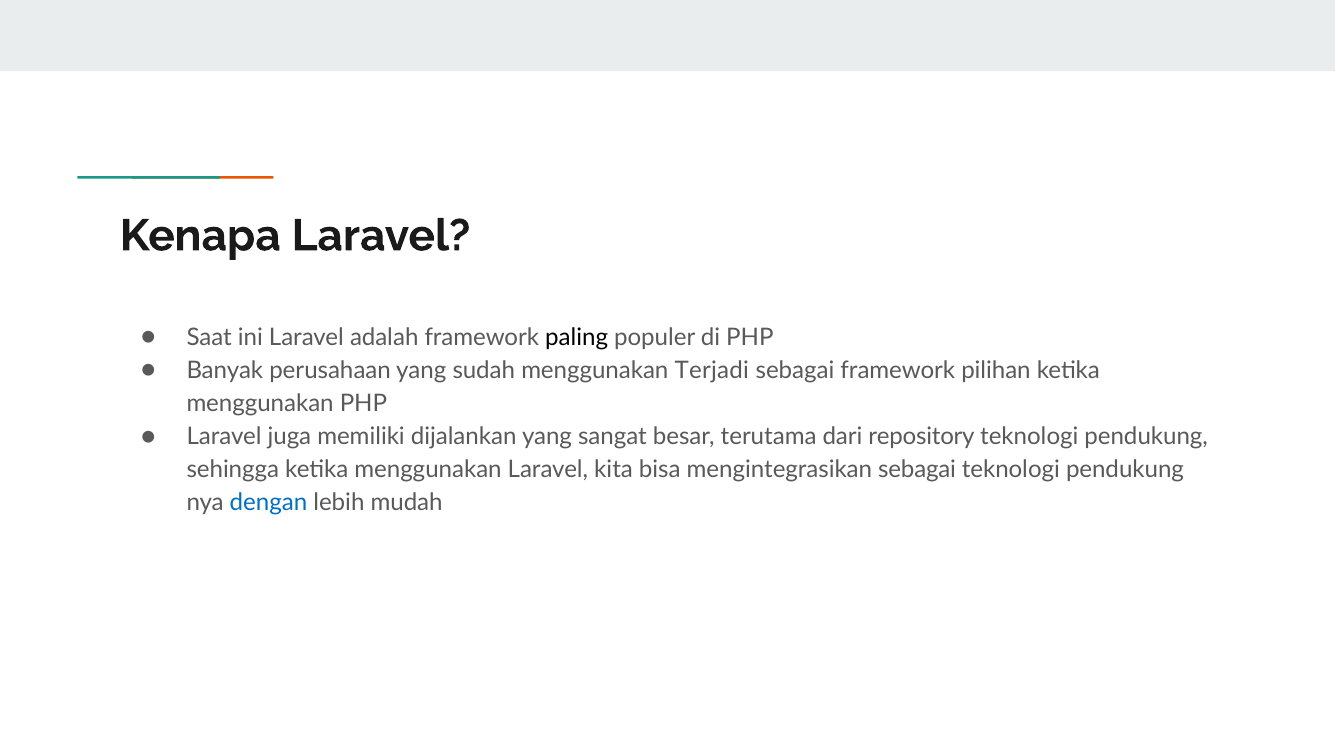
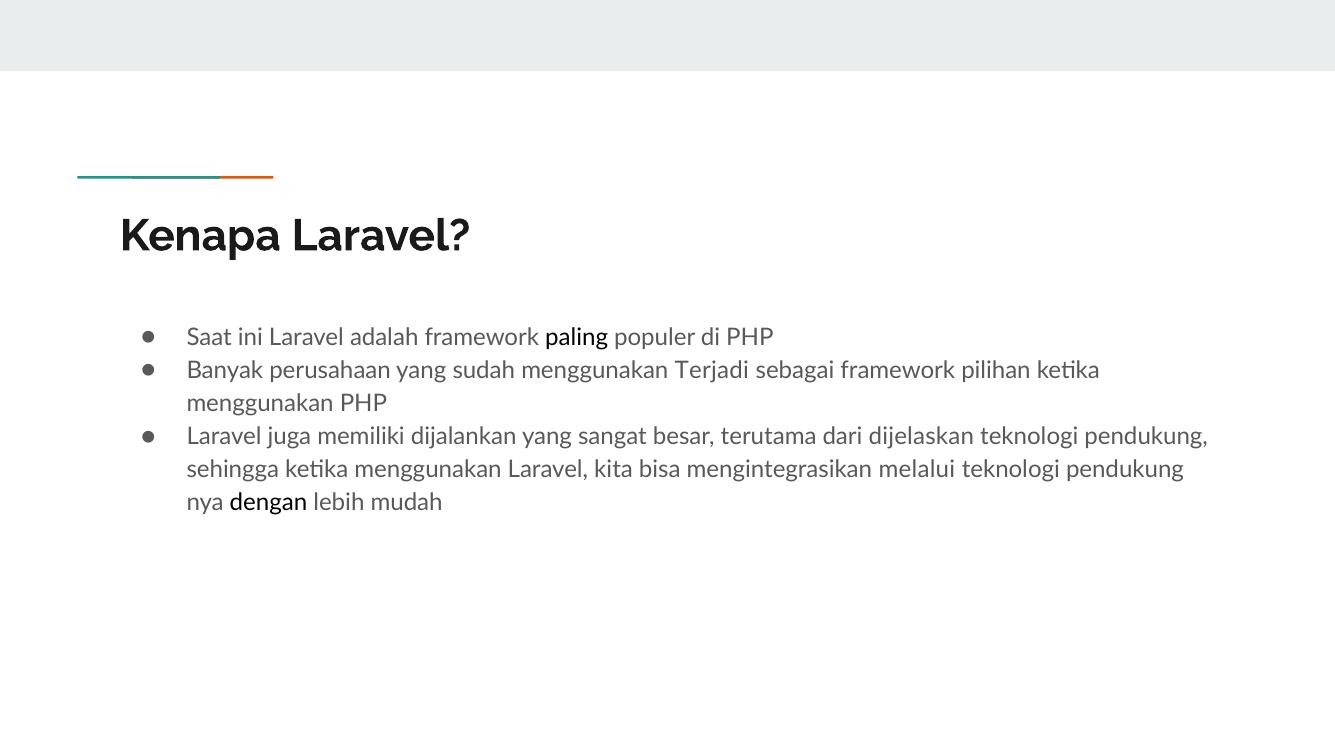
repository: repository -> dijelaskan (921, 437)
mengintegrasikan sebagai: sebagai -> melalui (917, 470)
dengan colour: blue -> black (269, 503)
